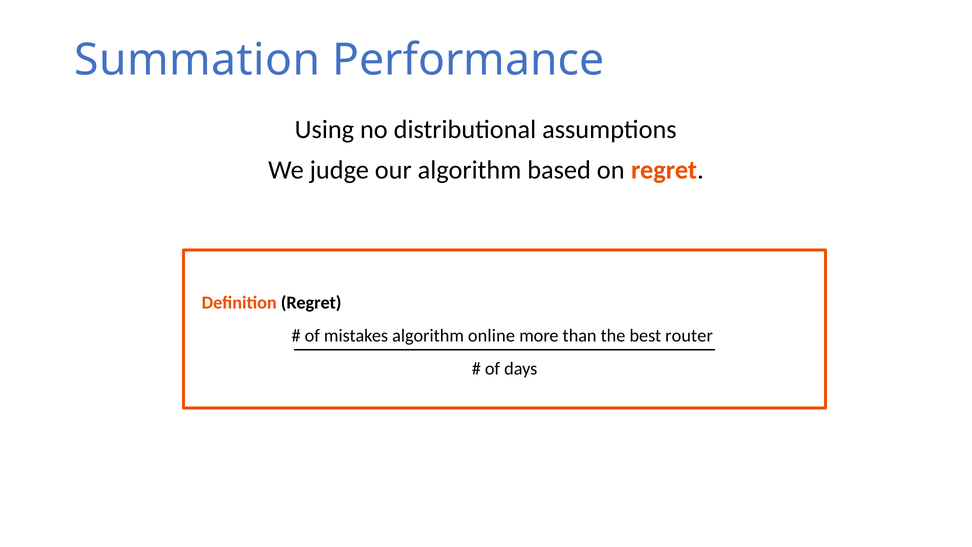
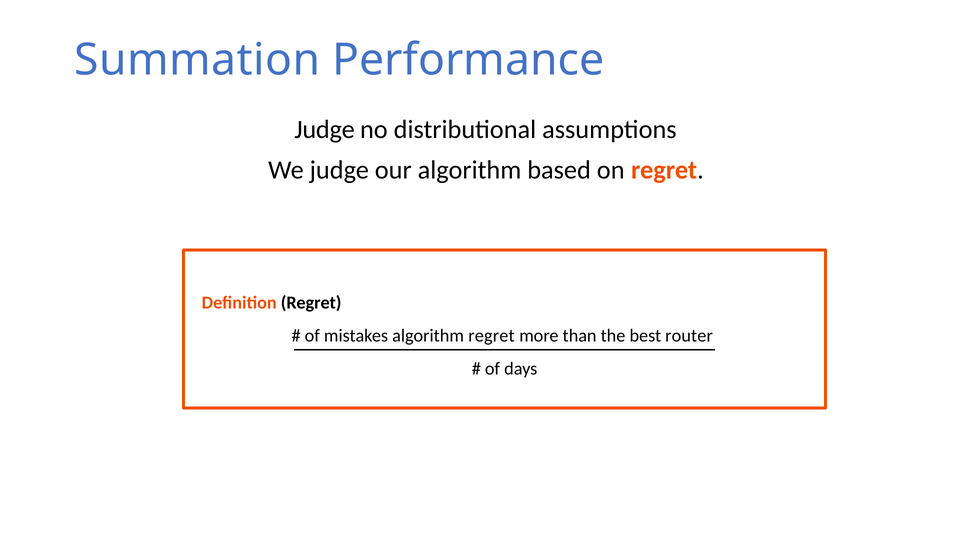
Using: Using -> Judge (325, 130)
algorithm online: online -> regret (491, 336)
